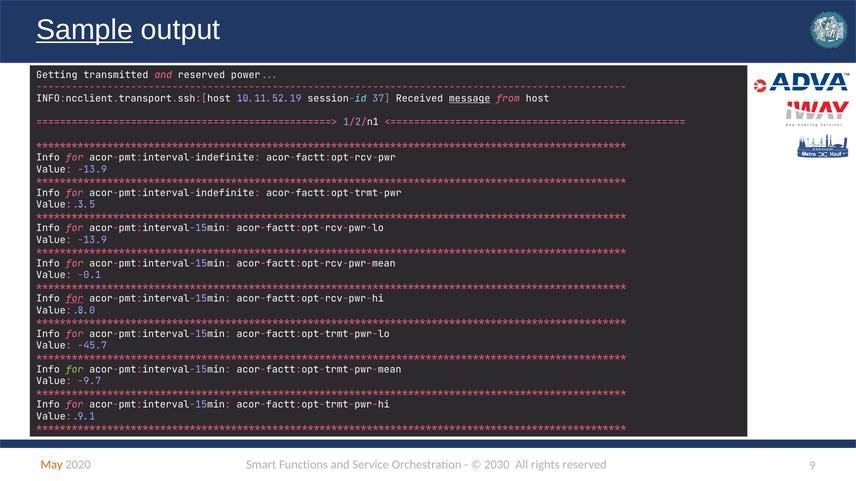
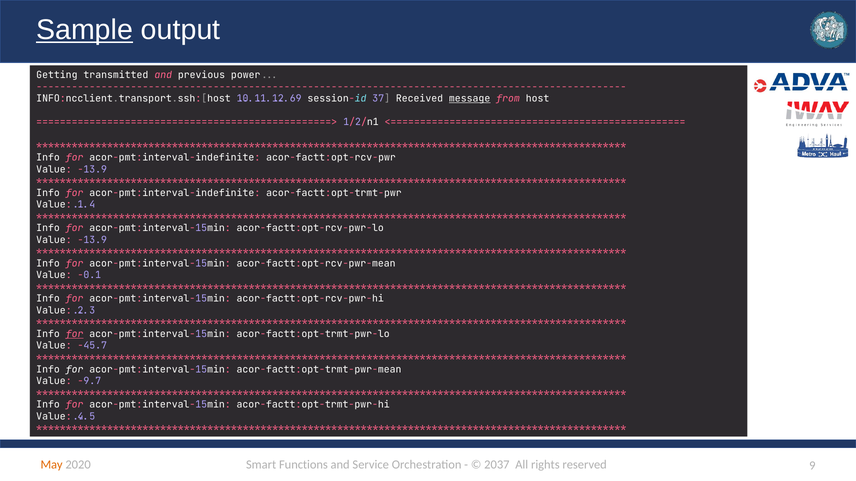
and reserved: reserved -> previous (201, 75)
10.11.52.19: 10.11.52.19 -> 10.11.12.69 (269, 99)
3.5: 3.5 -> 1.4 (86, 205)
for underline: present -> none (75, 299)
8.0: 8.0 -> 2.3 (86, 311)
for underline: none -> present (75, 334)
for colour: light green -> white (75, 370)
9.1: 9.1 -> 4.5 (86, 417)
2030: 2030 -> 2037 (497, 465)
